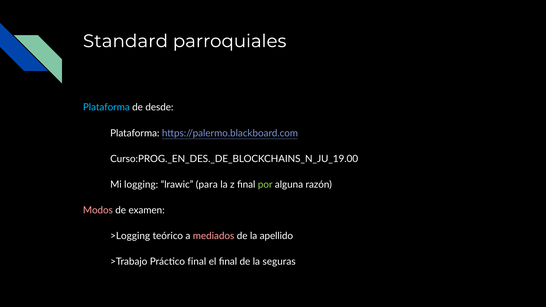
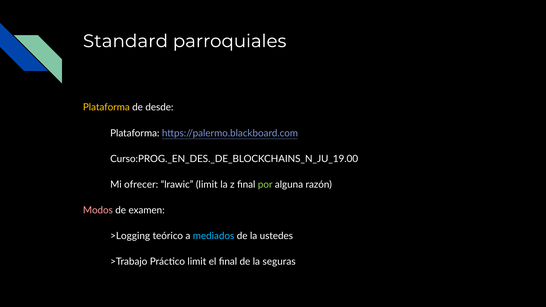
Plataforma colour: light blue -> yellow (106, 107)
logging: logging -> ofrecer (141, 185)
lrawic para: para -> limit (207, 185)
mediados colour: pink -> light blue (214, 236)
apellido: apellido -> ustedes (276, 236)
Práctico final: final -> limit (197, 262)
